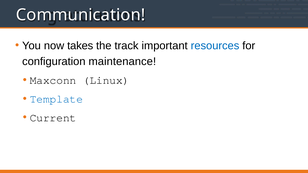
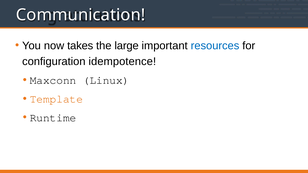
track: track -> large (127, 46)
maintenance: maintenance -> idempotence (122, 62)
Template colour: blue -> orange (56, 99)
Current: Current -> Runtime (53, 118)
